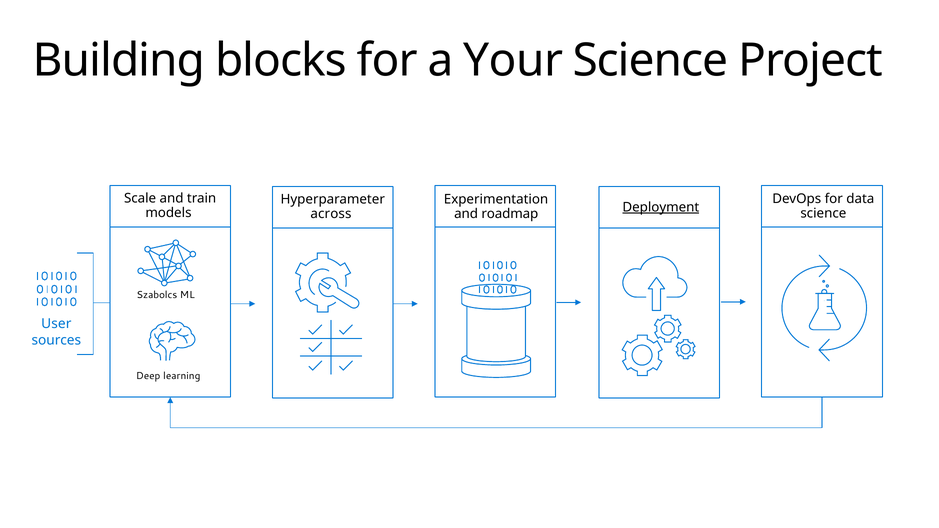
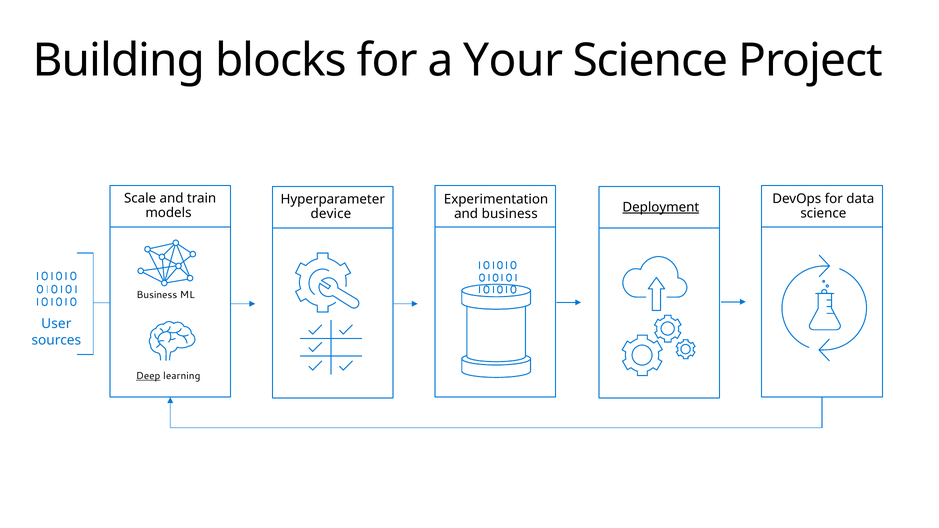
across: across -> device (331, 214)
and roadmap: roadmap -> business (510, 214)
Szabolcs: Szabolcs -> Business (157, 295)
Deep underline: none -> present (148, 376)
